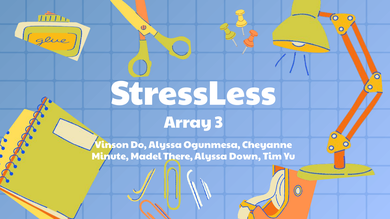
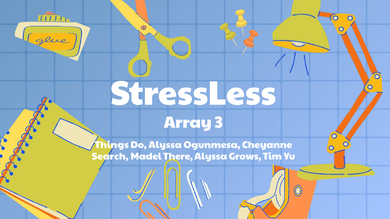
Vinson: Vinson -> Things (112, 145)
Minute: Minute -> Search (110, 157)
Down: Down -> Grows (245, 157)
